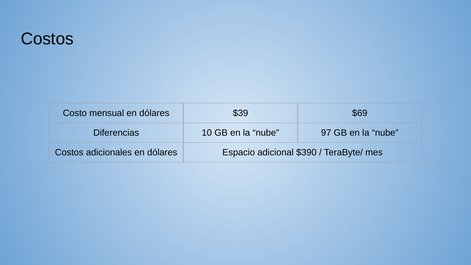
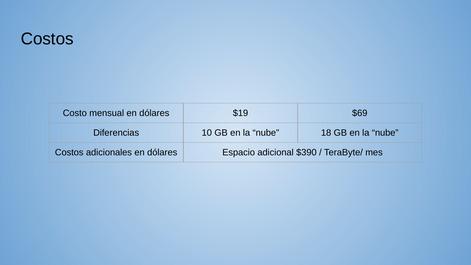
$39: $39 -> $19 (240, 113)
97: 97 -> 18 (326, 133)
